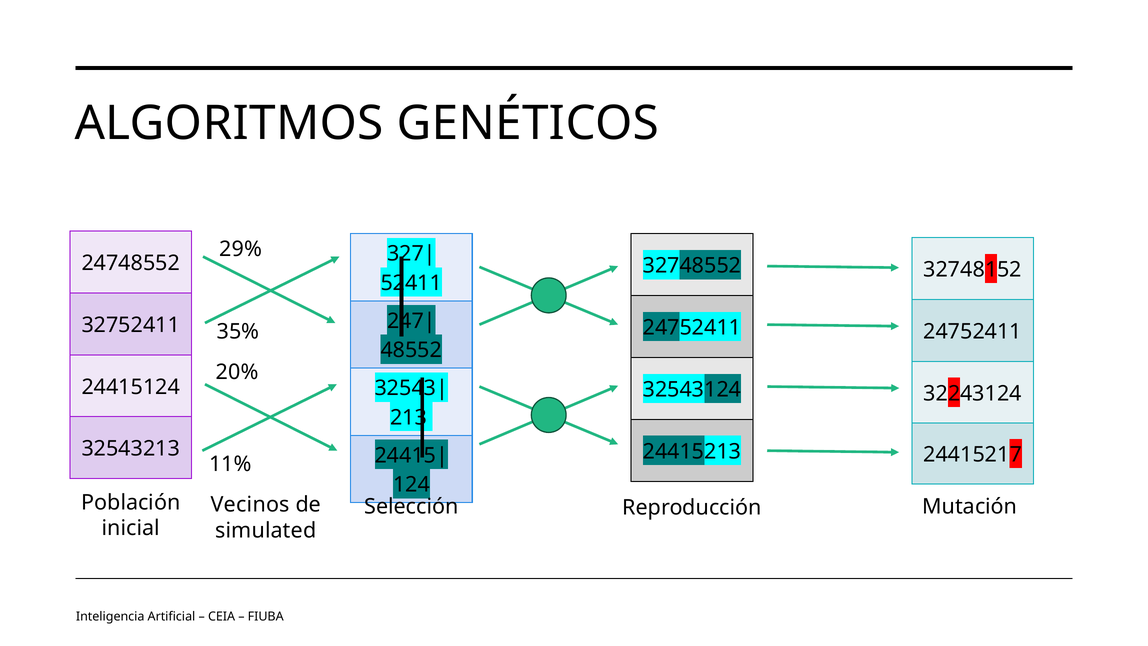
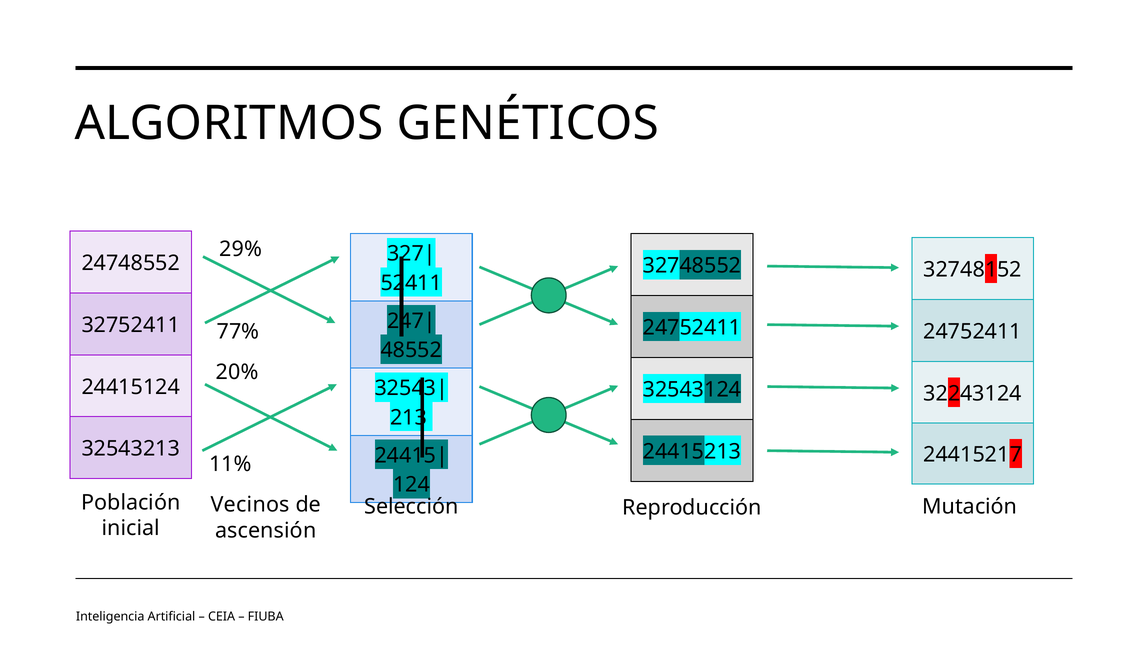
35%: 35% -> 77% (238, 331)
simulated: simulated -> ascensión (266, 530)
